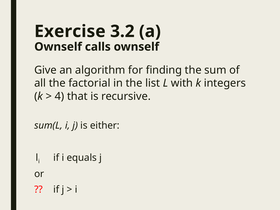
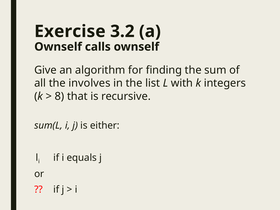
factorial: factorial -> involves (89, 83)
4: 4 -> 8 (59, 96)
